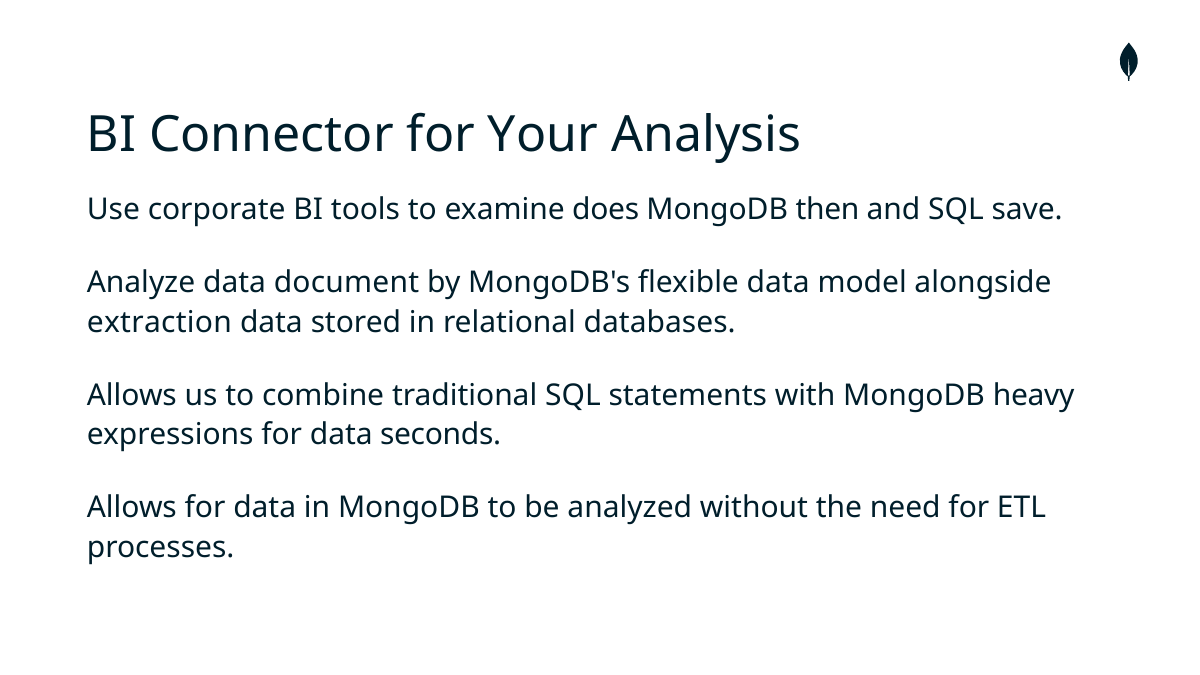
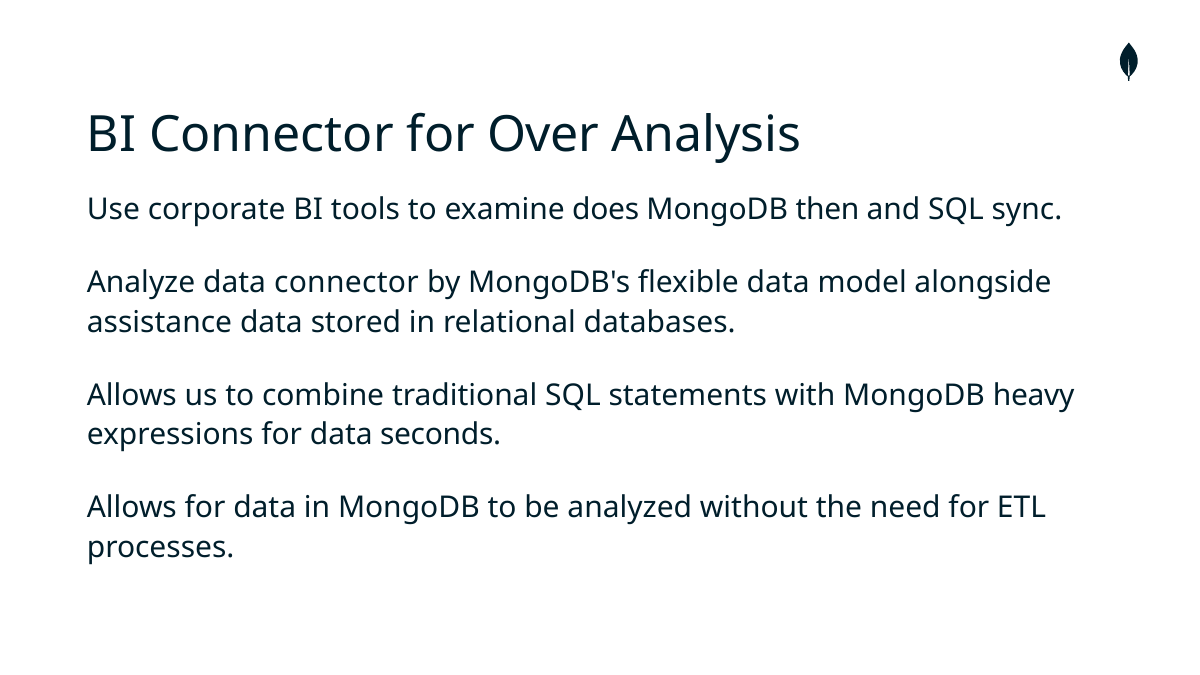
Your: Your -> Over (543, 135)
save: save -> sync (1027, 210)
data document: document -> connector (346, 283)
extraction: extraction -> assistance (160, 322)
